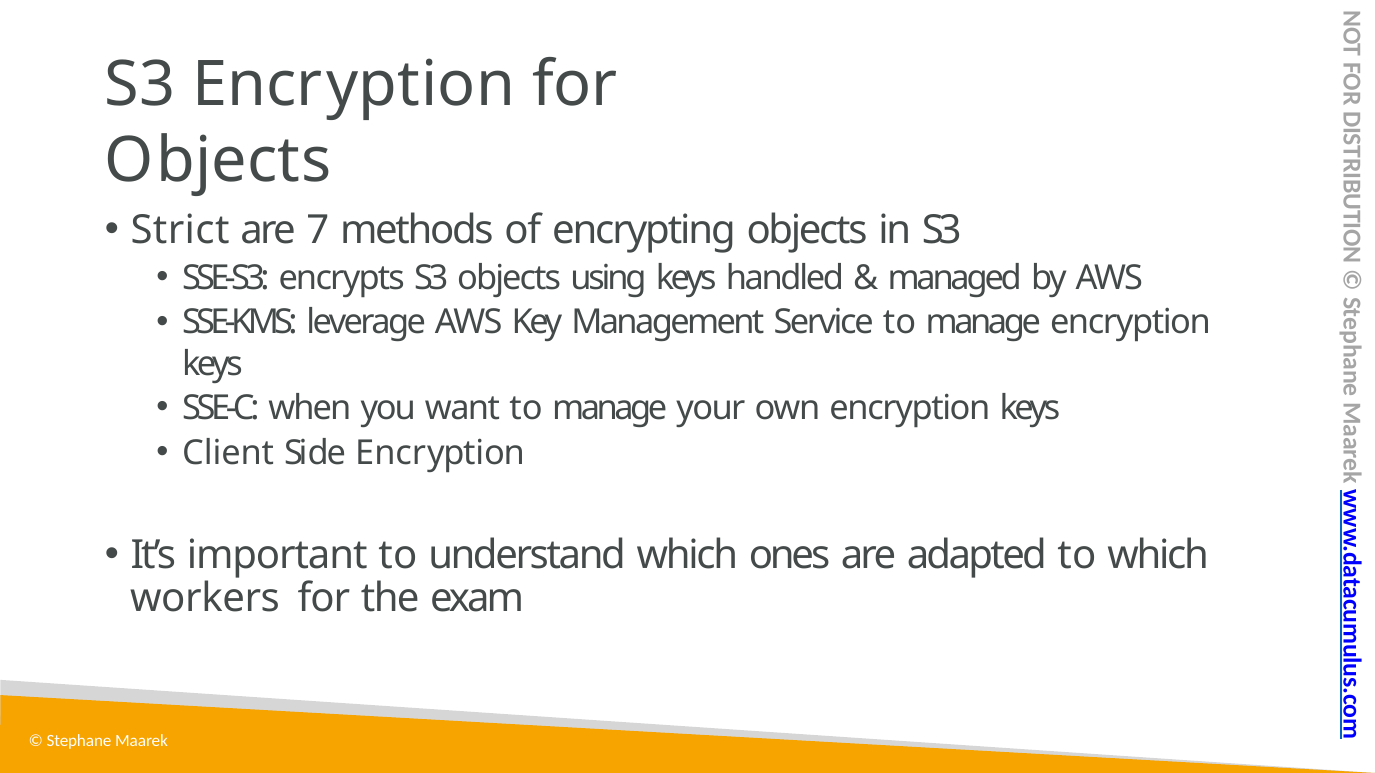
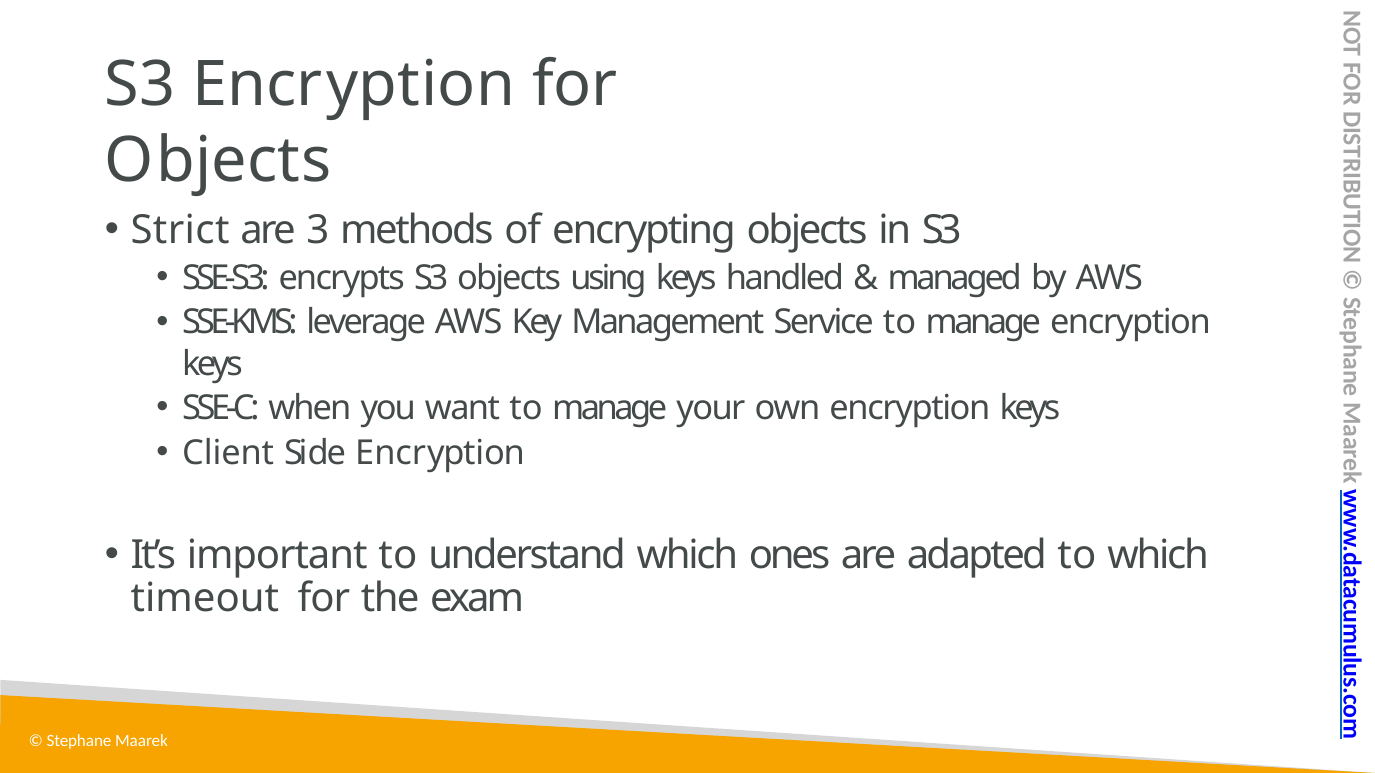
7: 7 -> 3 (318, 231)
workers: workers -> timeout (205, 598)
